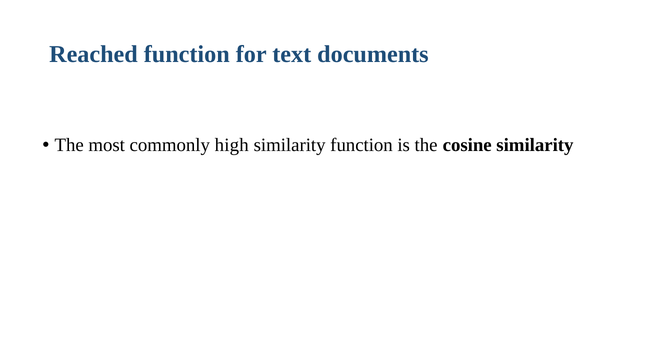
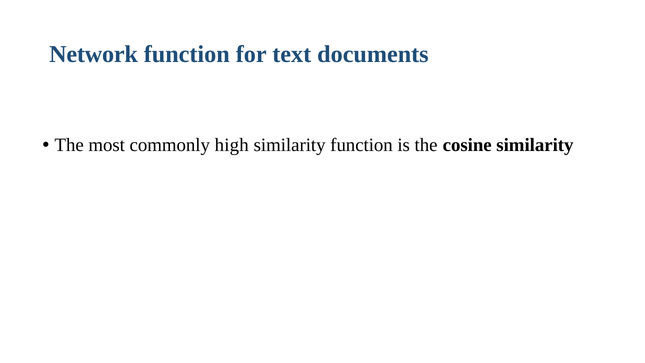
Reached: Reached -> Network (94, 54)
